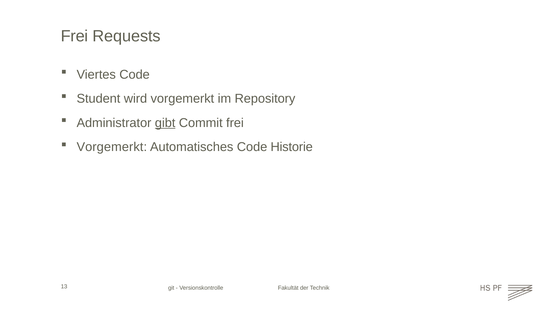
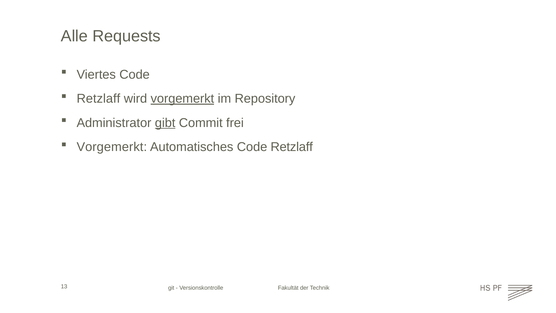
Frei: Frei -> Alle (74, 36)
Student: Student -> Retzlaff (98, 99)
vorgemerkt underline: none -> present (182, 99)
Code Historie: Historie -> Retzlaff (292, 147)
